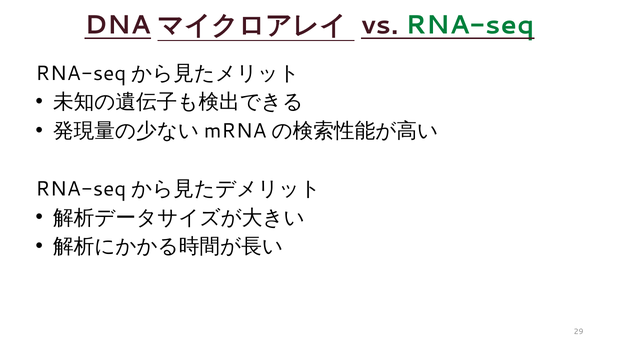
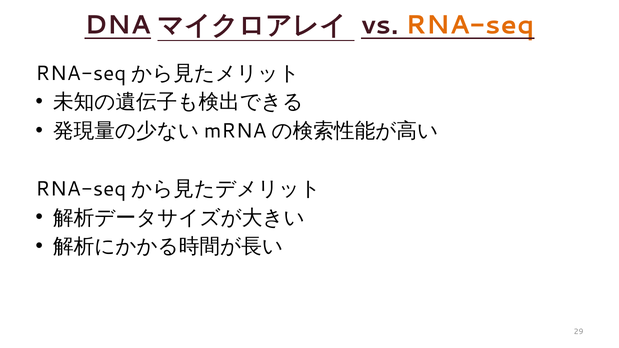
RNA-seq colour: green -> orange (470, 25)
